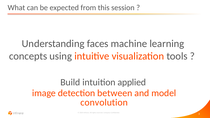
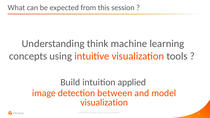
faces: faces -> think (98, 44)
convolution: convolution -> visualization (104, 102)
